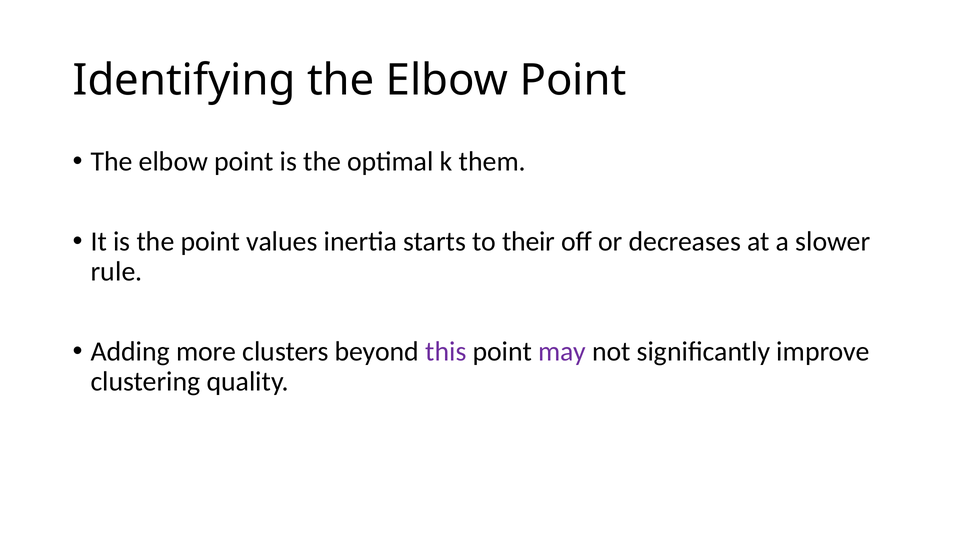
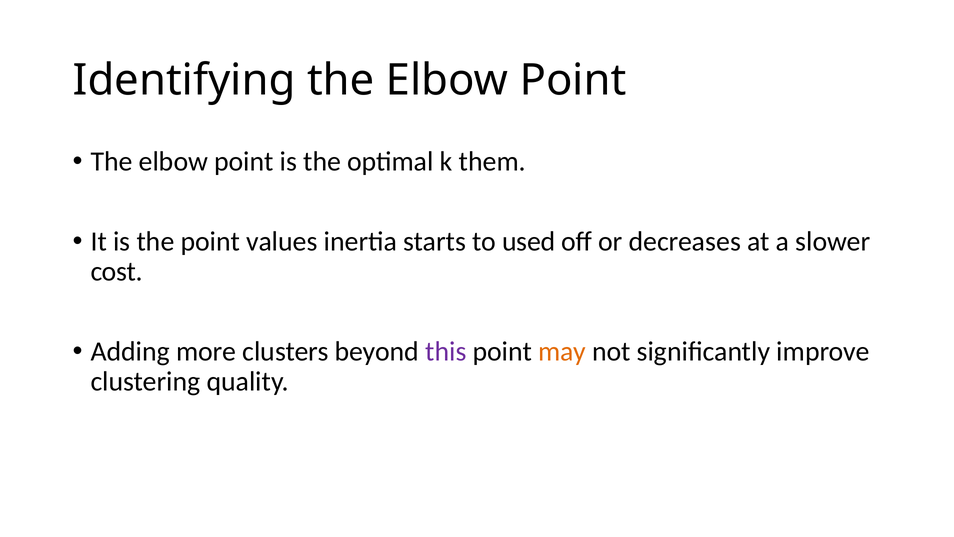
their: their -> used (529, 241)
rule: rule -> cost (117, 271)
may colour: purple -> orange (562, 351)
